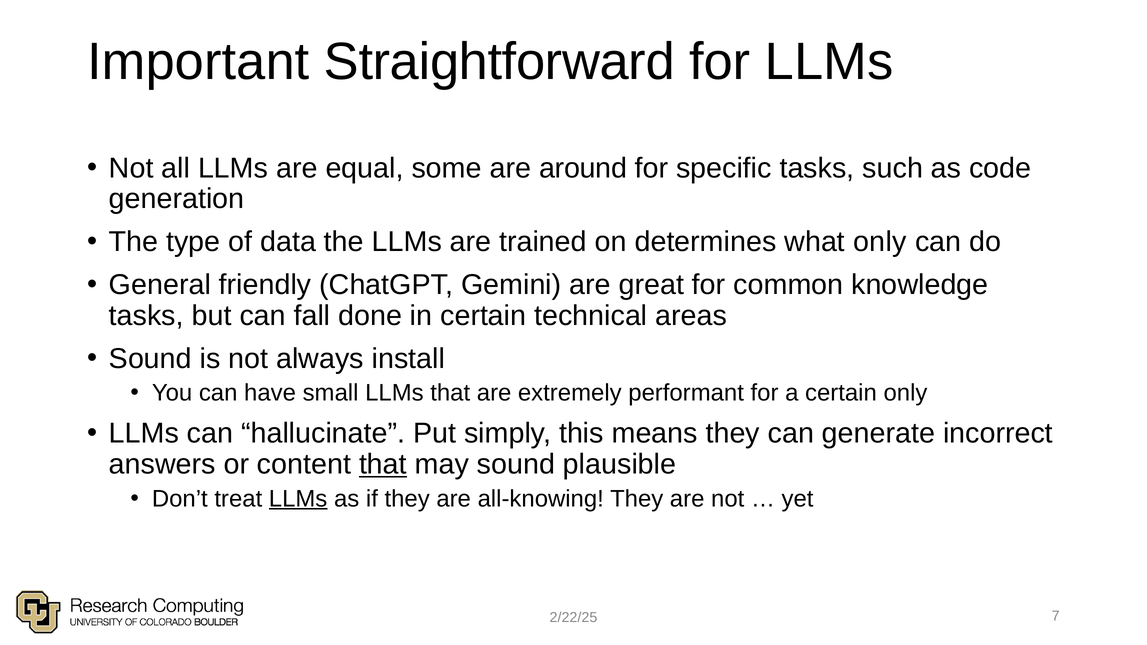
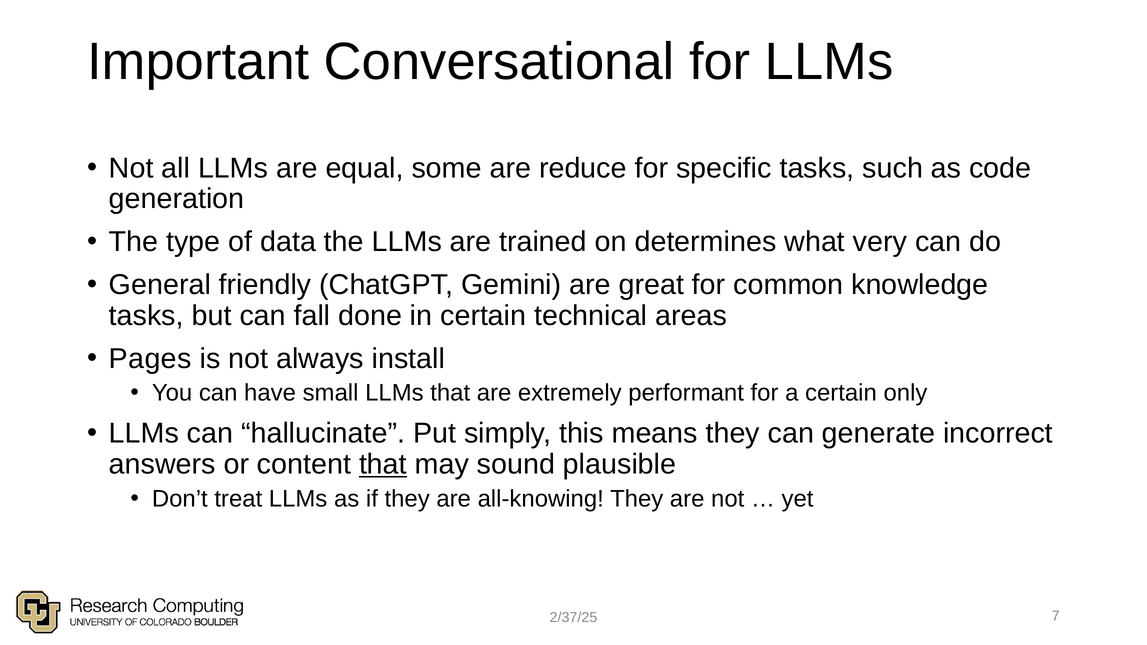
Straightforward: Straightforward -> Conversational (499, 62)
around: around -> reduce (583, 168)
what only: only -> very (880, 242)
Sound: Sound -> Pages (150, 359)
LLMs underline: present -> none (298, 499)
2/22/25: 2/22/25 -> 2/37/25 (573, 617)
